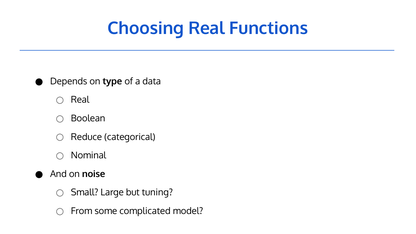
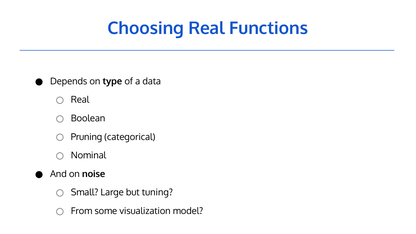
Reduce: Reduce -> Pruning (86, 137)
complicated: complicated -> visualization (145, 211)
